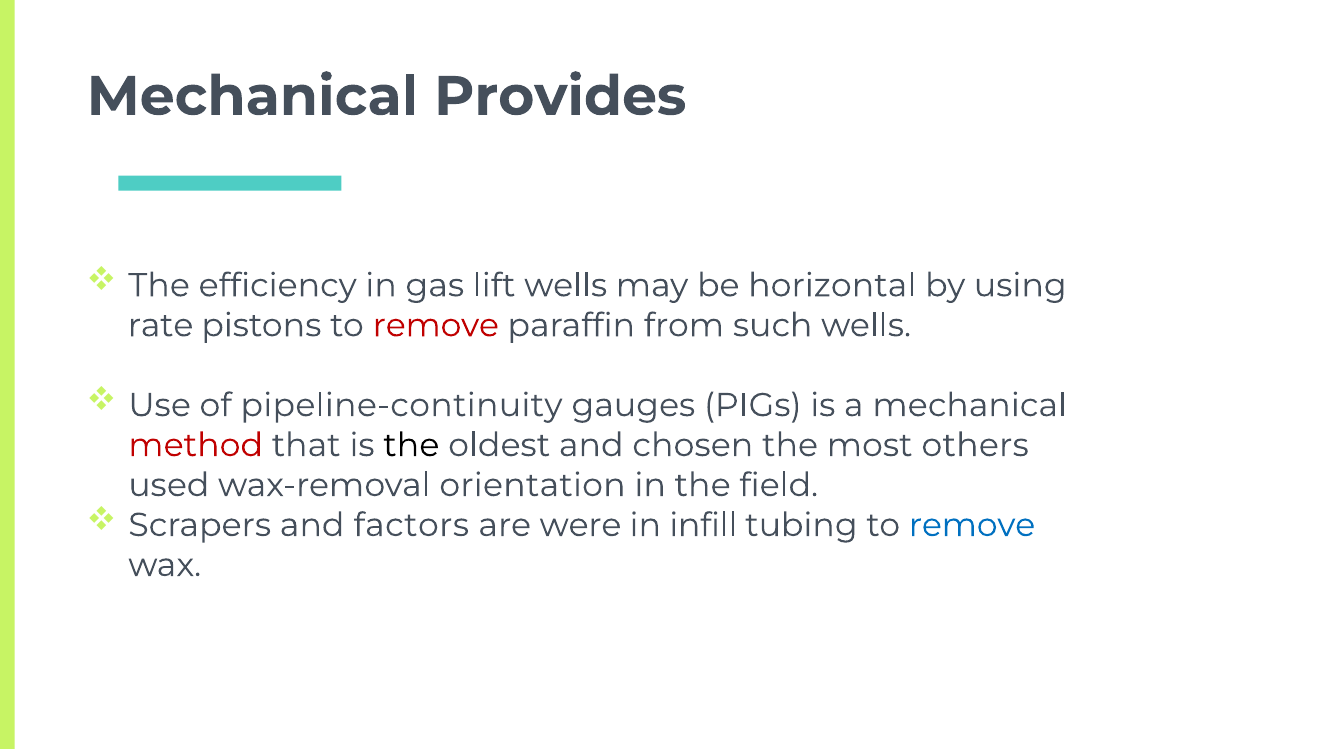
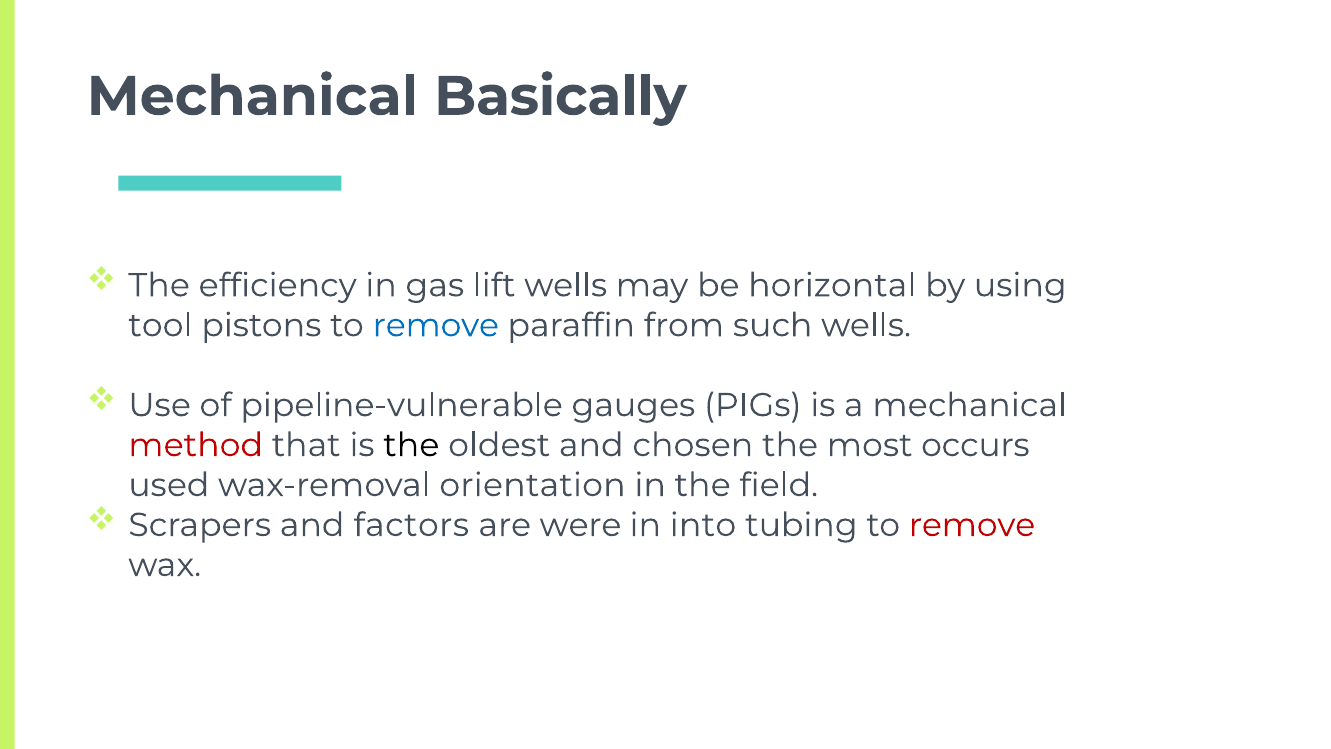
Provides: Provides -> Basically (560, 96)
rate: rate -> tool (160, 325)
remove colour: red -> blue (436, 325)
pipeline-continuity: pipeline-continuity -> pipeline-vulnerable (402, 405)
others: others -> occurs (975, 445)
infill: infill -> into (703, 525)
remove colour: blue -> red (972, 525)
